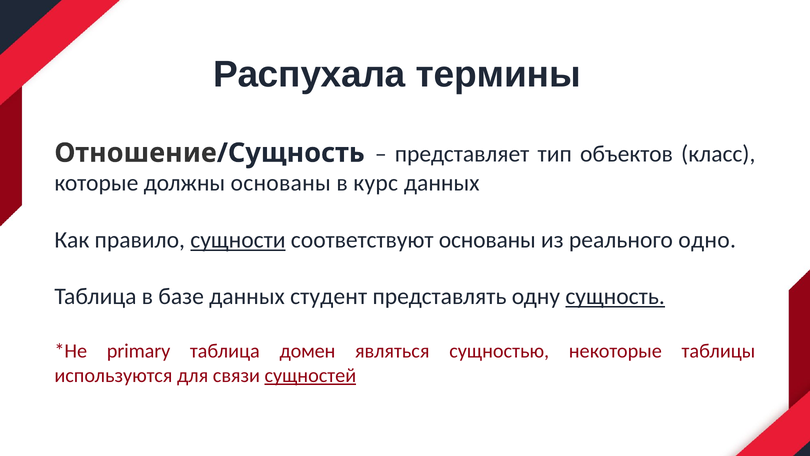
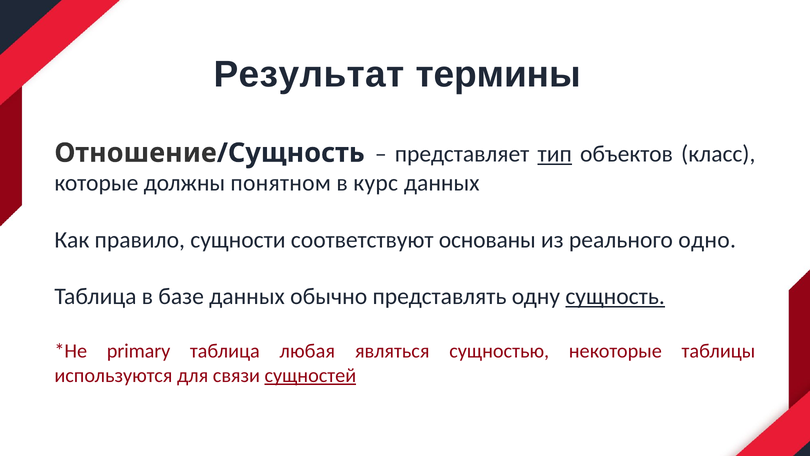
Распухала: Распухала -> Результат (309, 75)
тип underline: none -> present (555, 154)
должны основаны: основаны -> понятном (281, 183)
сущности underline: present -> none (238, 240)
студент: студент -> обычно (329, 296)
домен: домен -> любая (307, 351)
